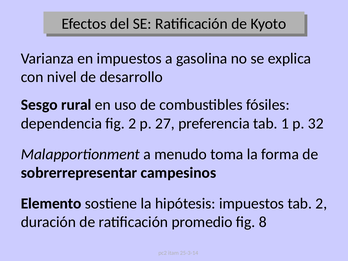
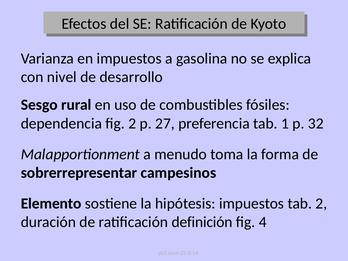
promedio: promedio -> definición (202, 222)
8: 8 -> 4 (263, 222)
